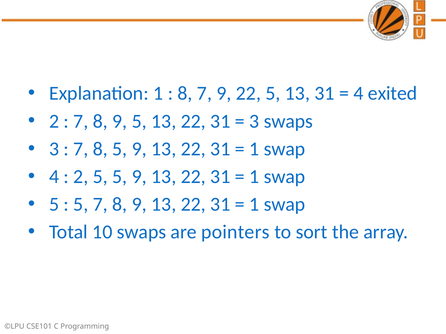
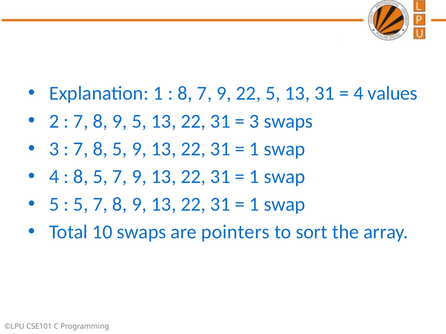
exited: exited -> values (393, 94)
2: 2 -> 8 (81, 177)
5: 5 -> 7 (120, 177)
